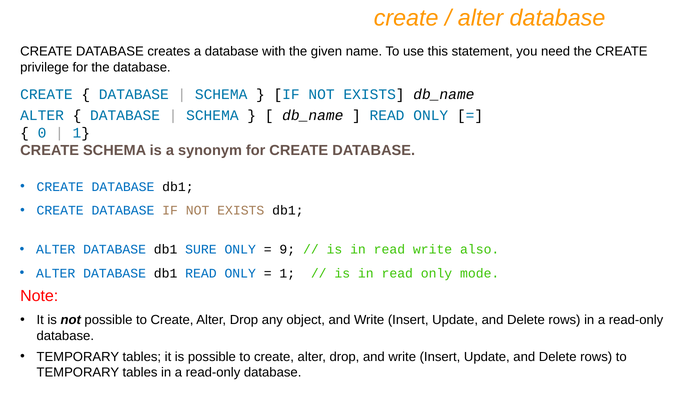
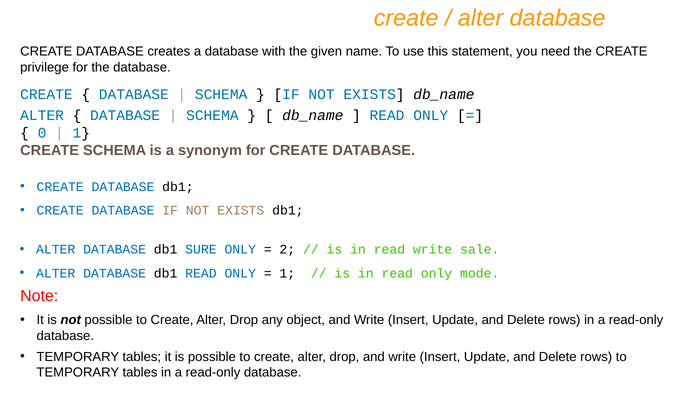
9: 9 -> 2 (287, 249)
also: also -> sale (480, 249)
